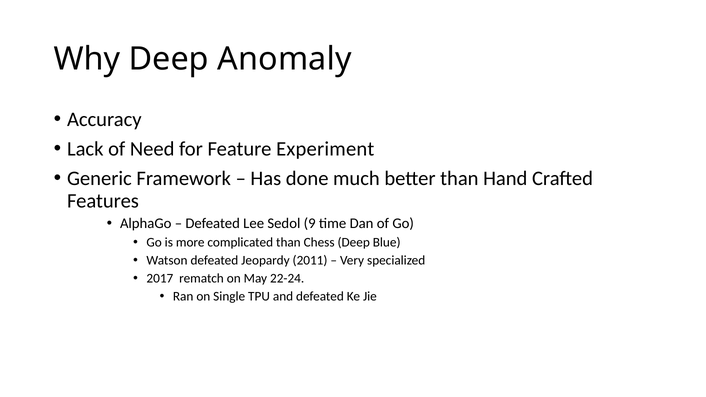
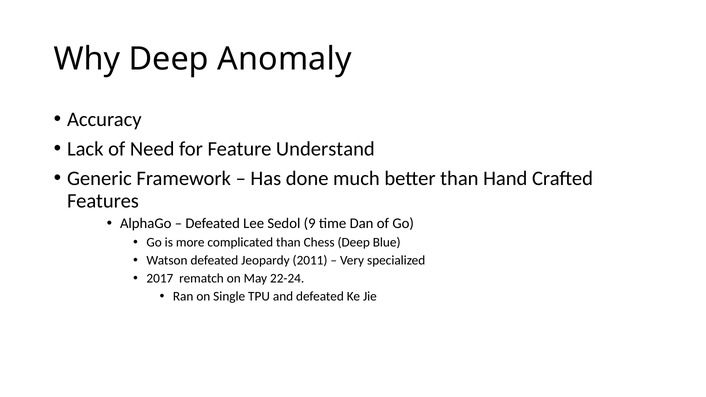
Experiment: Experiment -> Understand (325, 149)
